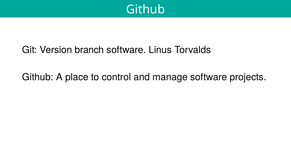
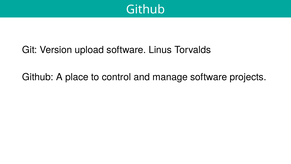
branch: branch -> upload (89, 50)
